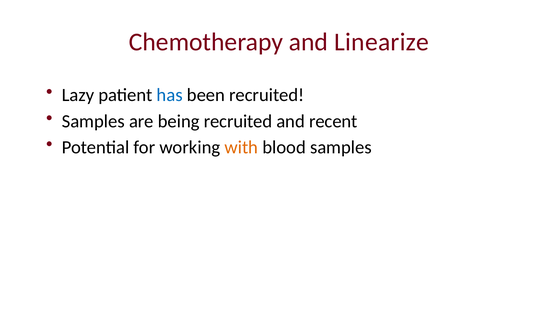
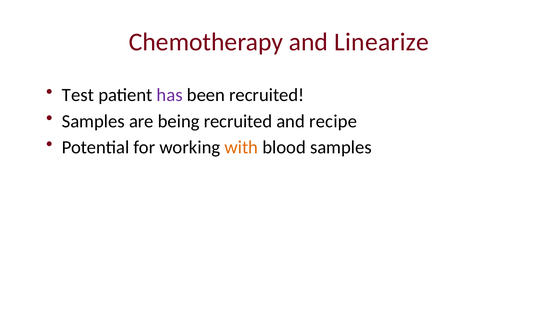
Lazy: Lazy -> Test (78, 95)
has colour: blue -> purple (170, 95)
recent: recent -> recipe (333, 121)
